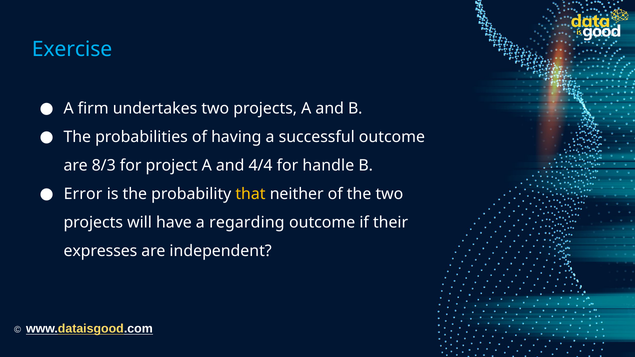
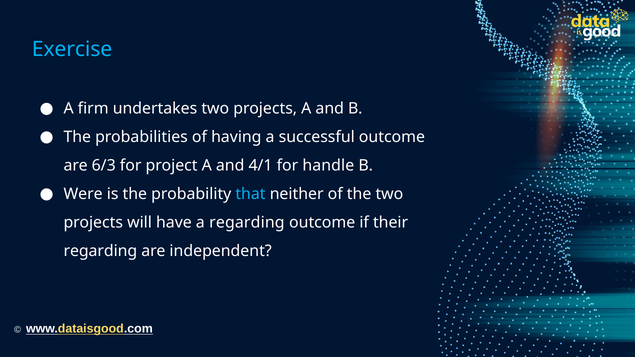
8/3: 8/3 -> 6/3 (104, 166)
4/4: 4/4 -> 4/1 (261, 166)
Error: Error -> Were (83, 194)
that colour: yellow -> light blue (250, 194)
expresses: expresses -> regarding (100, 251)
